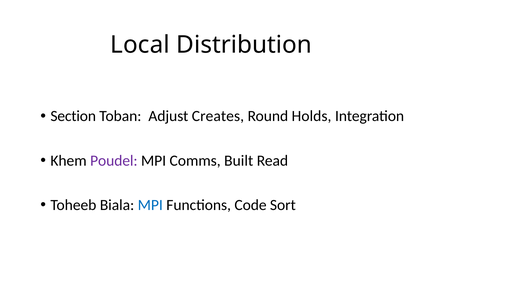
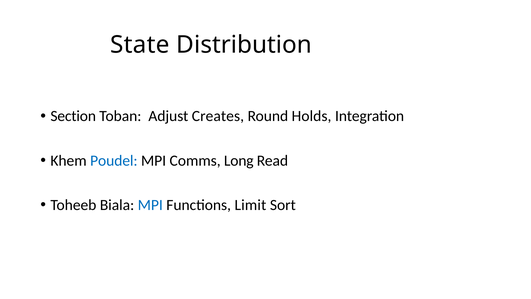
Local: Local -> State (140, 45)
Poudel colour: purple -> blue (114, 160)
Built: Built -> Long (239, 160)
Code: Code -> Limit (250, 205)
